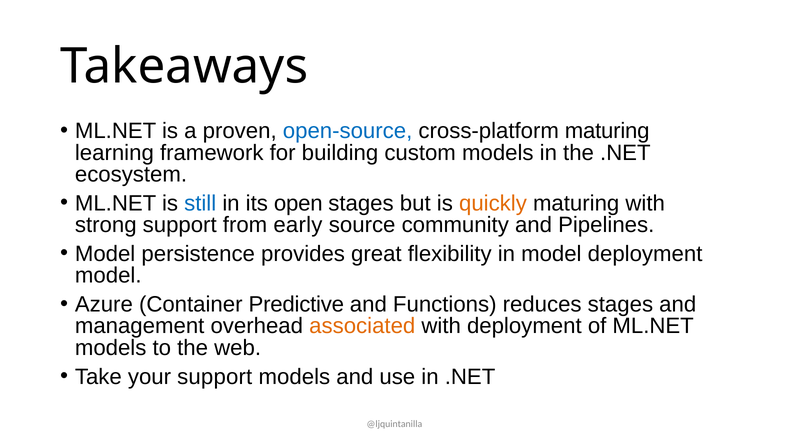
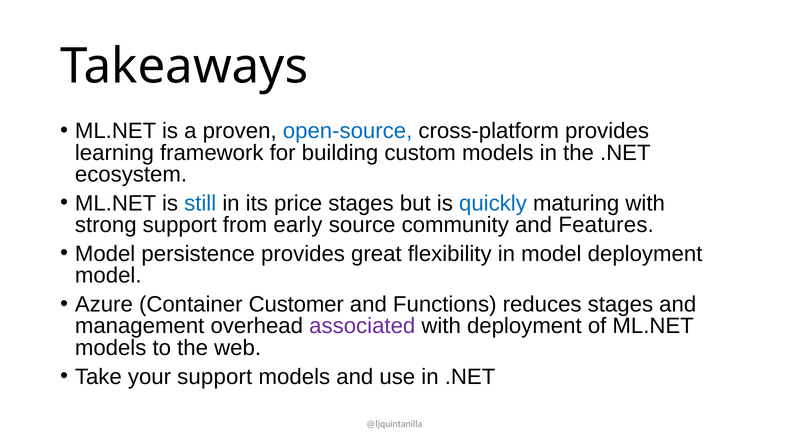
cross-platform maturing: maturing -> provides (607, 131)
open: open -> price (298, 203)
quickly colour: orange -> blue (493, 203)
Pipelines: Pipelines -> Features (606, 225)
Predictive: Predictive -> Customer (296, 304)
associated colour: orange -> purple (362, 326)
